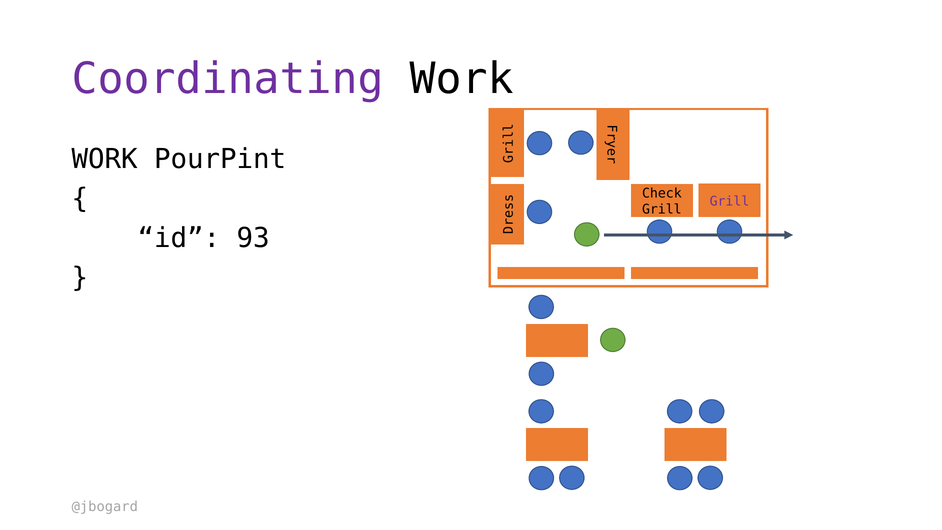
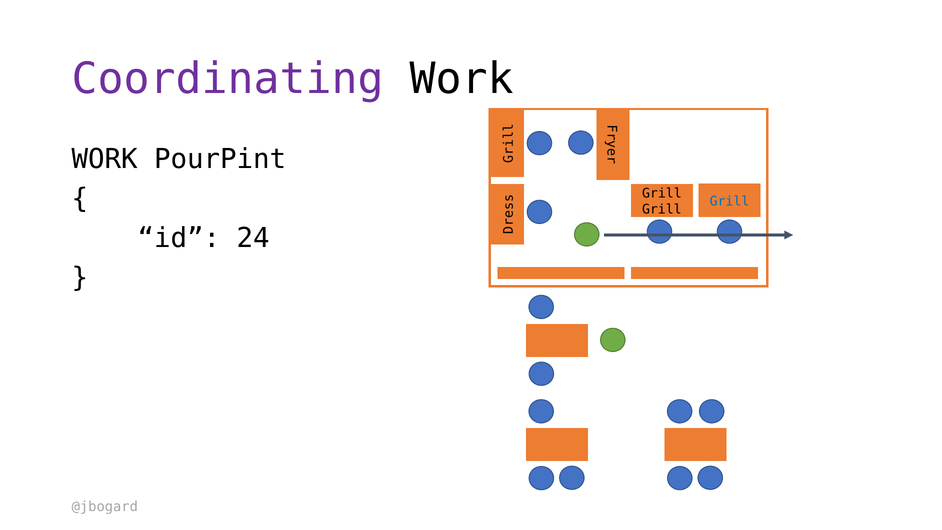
Check: Check -> Grill (662, 193)
Grill colour: purple -> blue (729, 201)
93: 93 -> 24 (253, 238)
